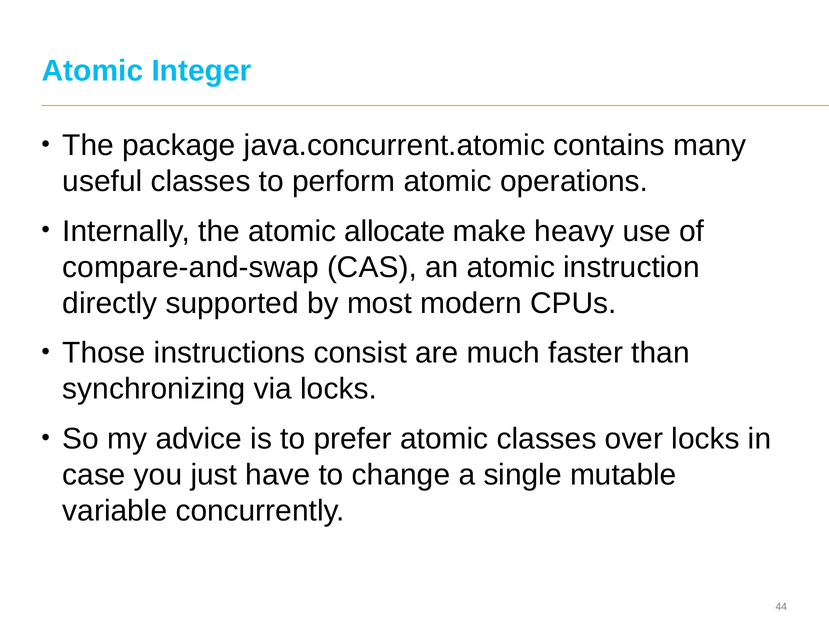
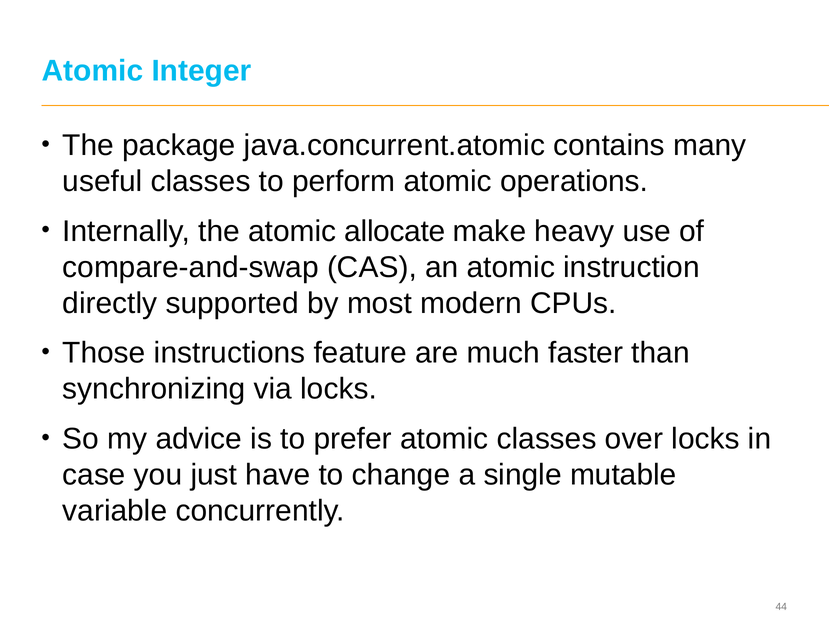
consist: consist -> feature (360, 353)
